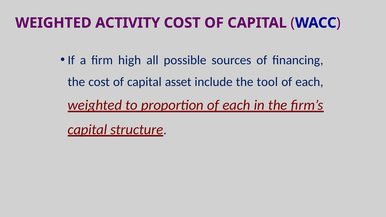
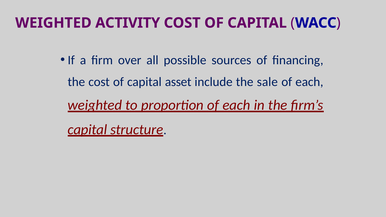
high: high -> over (130, 60)
tool: tool -> sale (267, 82)
